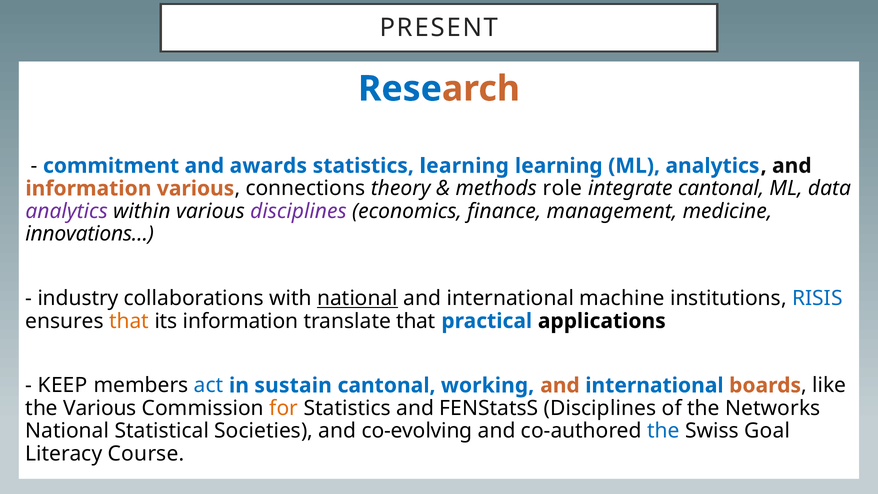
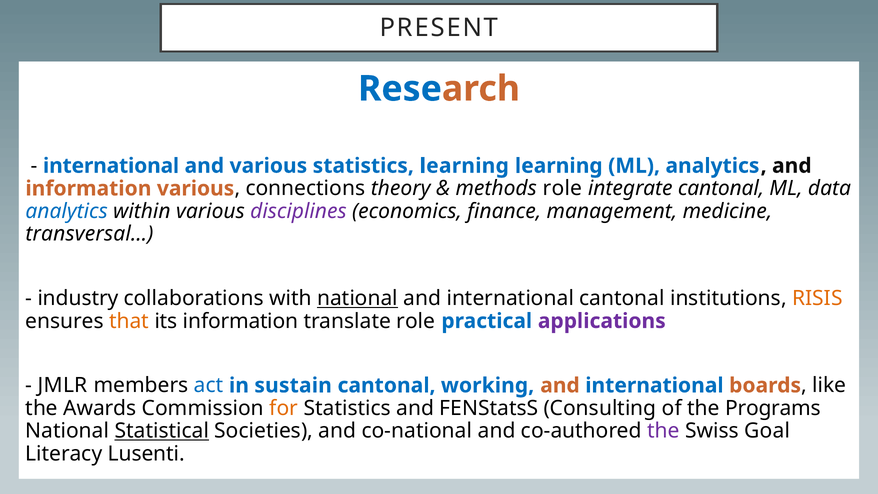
commitment: commitment -> international (111, 166)
and awards: awards -> various (268, 166)
analytics colour: purple -> blue (67, 211)
innovations…: innovations… -> transversal… (89, 234)
international machine: machine -> cantonal (622, 298)
RISIS colour: blue -> orange (817, 298)
translate that: that -> role (416, 321)
applications colour: black -> purple (602, 321)
KEEP: KEEP -> JMLR (63, 385)
the Various: Various -> Awards (100, 408)
FENStatsS Disciplines: Disciplines -> Consulting (600, 408)
Networks: Networks -> Programs (773, 408)
Statistical underline: none -> present (162, 431)
co-evolving: co-evolving -> co-national (417, 431)
the colour: blue -> purple (663, 431)
Course: Course -> Lusenti (146, 453)
